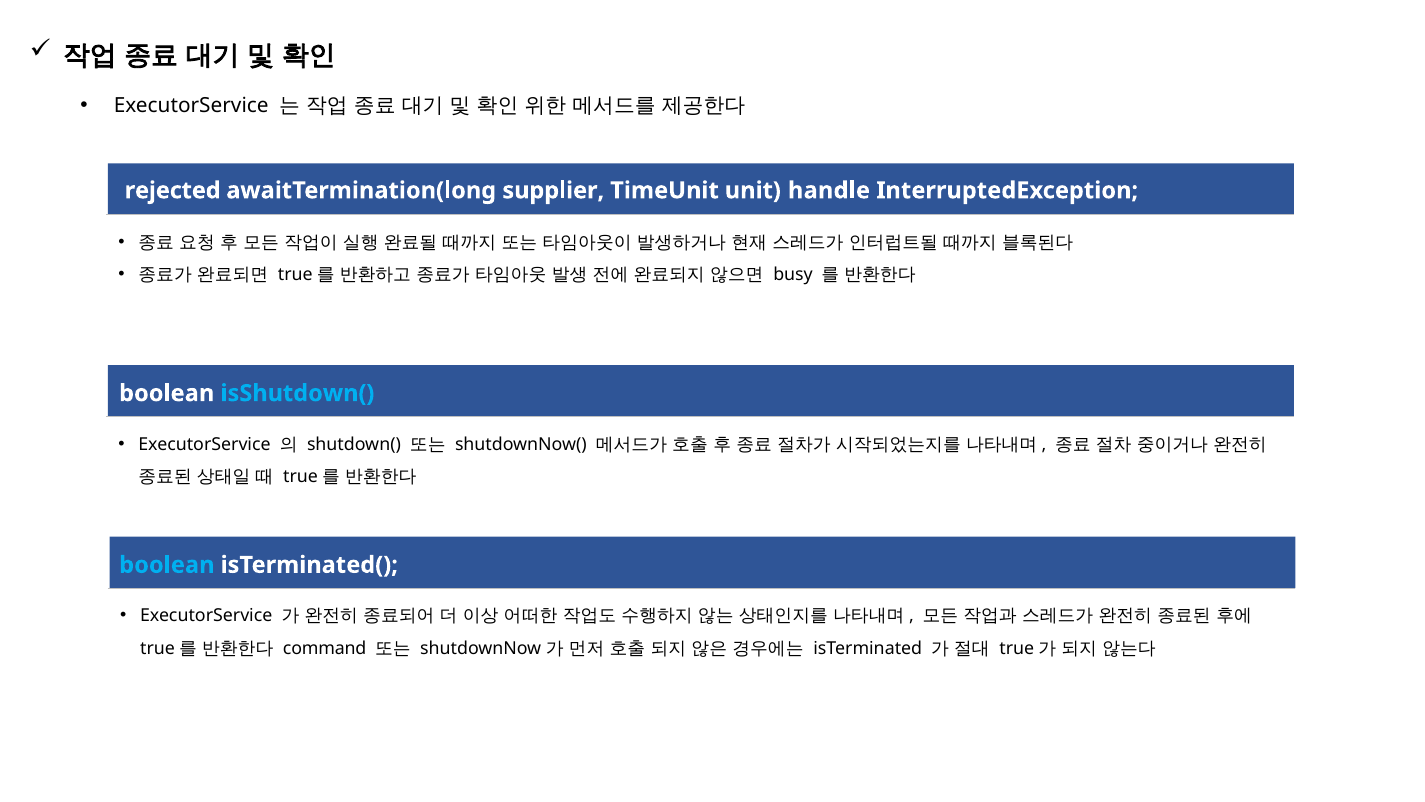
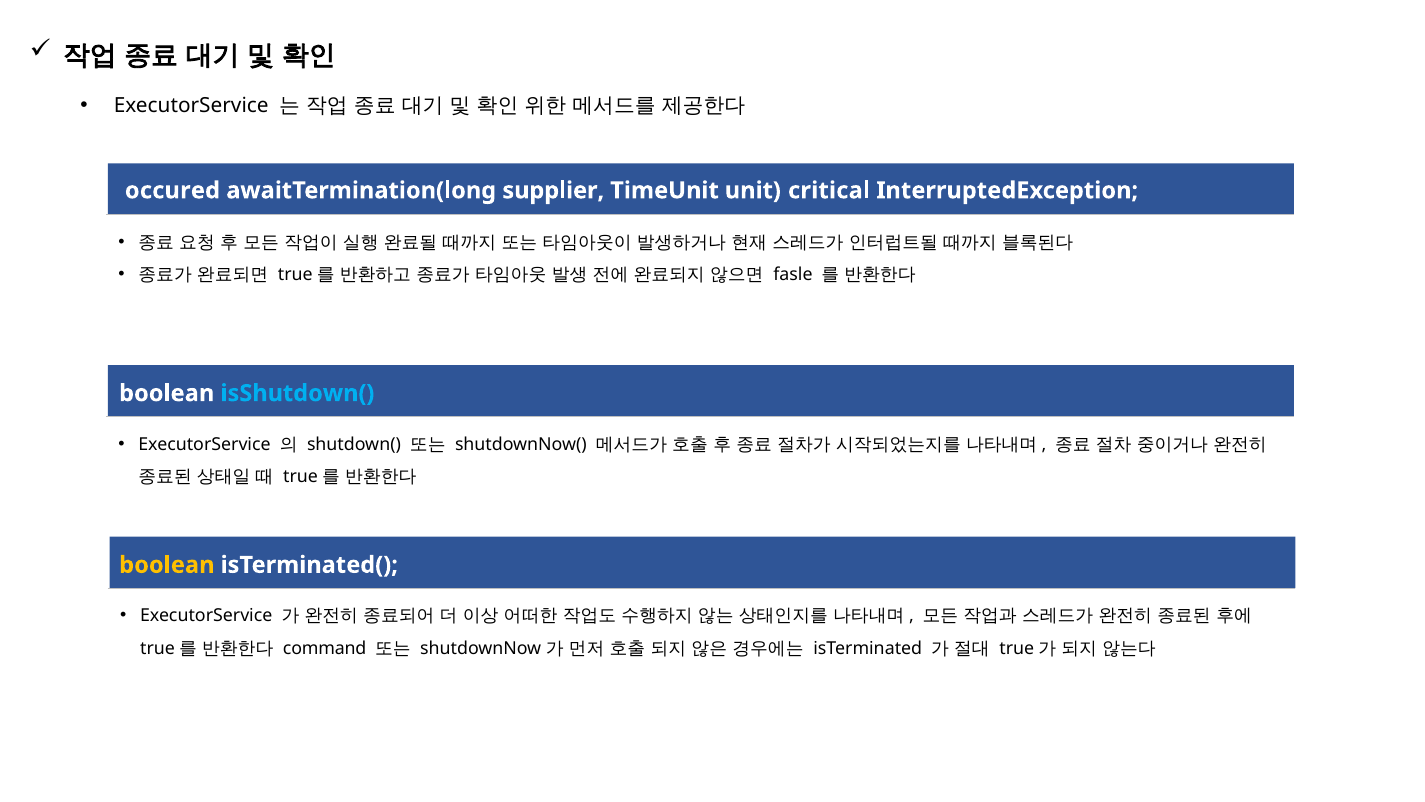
rejected: rejected -> occured (172, 190)
handle: handle -> critical (829, 190)
busy: busy -> fasle (793, 275)
boolean colour: light blue -> yellow (167, 565)
